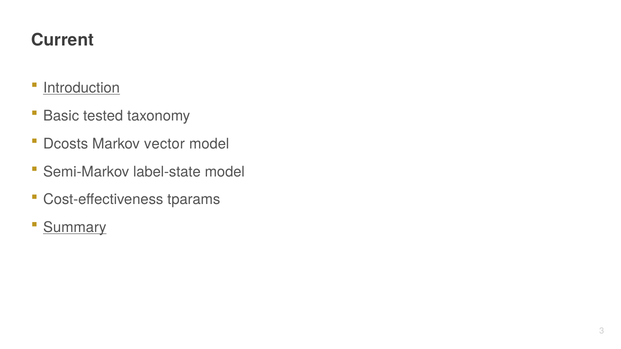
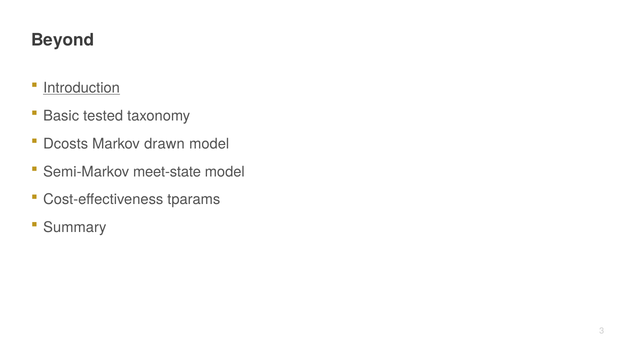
Current: Current -> Beyond (63, 40)
vector: vector -> drawn (164, 144)
label-state: label-state -> meet-state (167, 172)
Summary underline: present -> none (75, 228)
